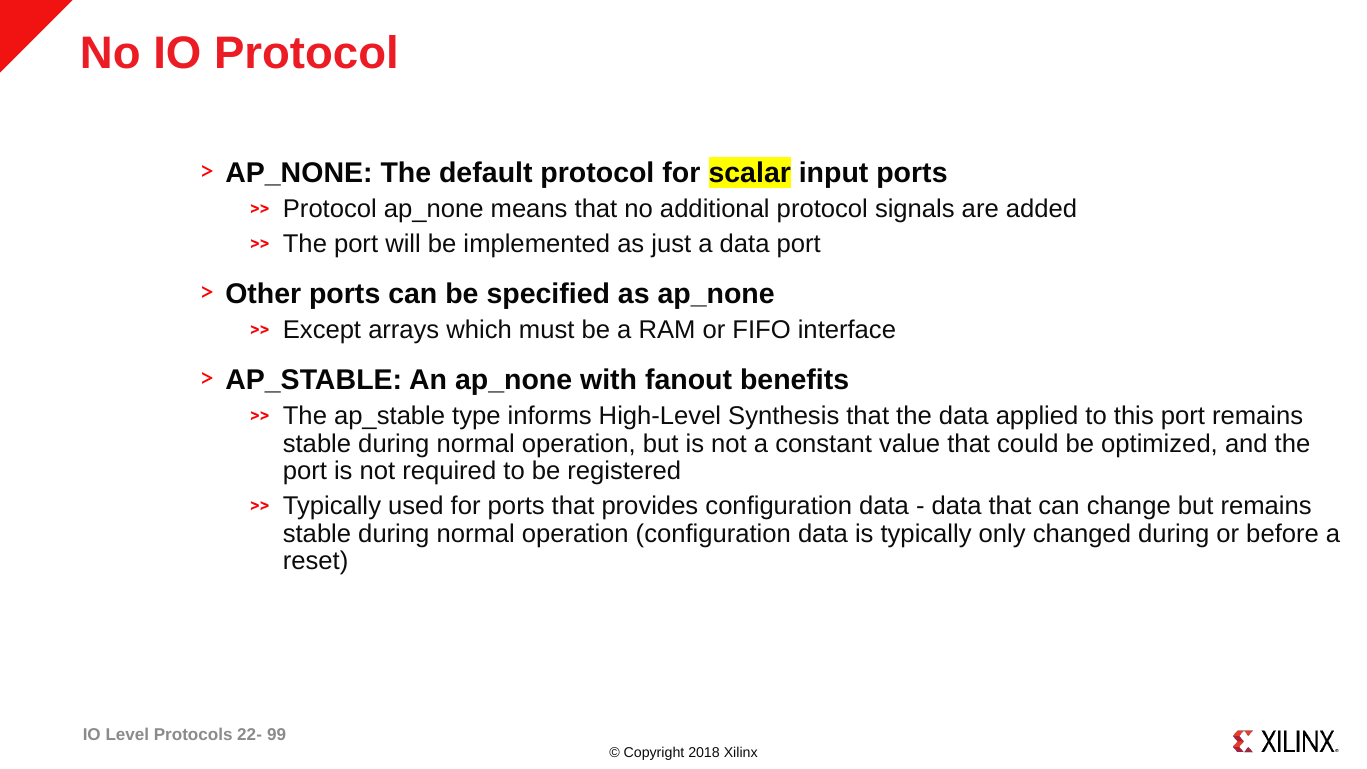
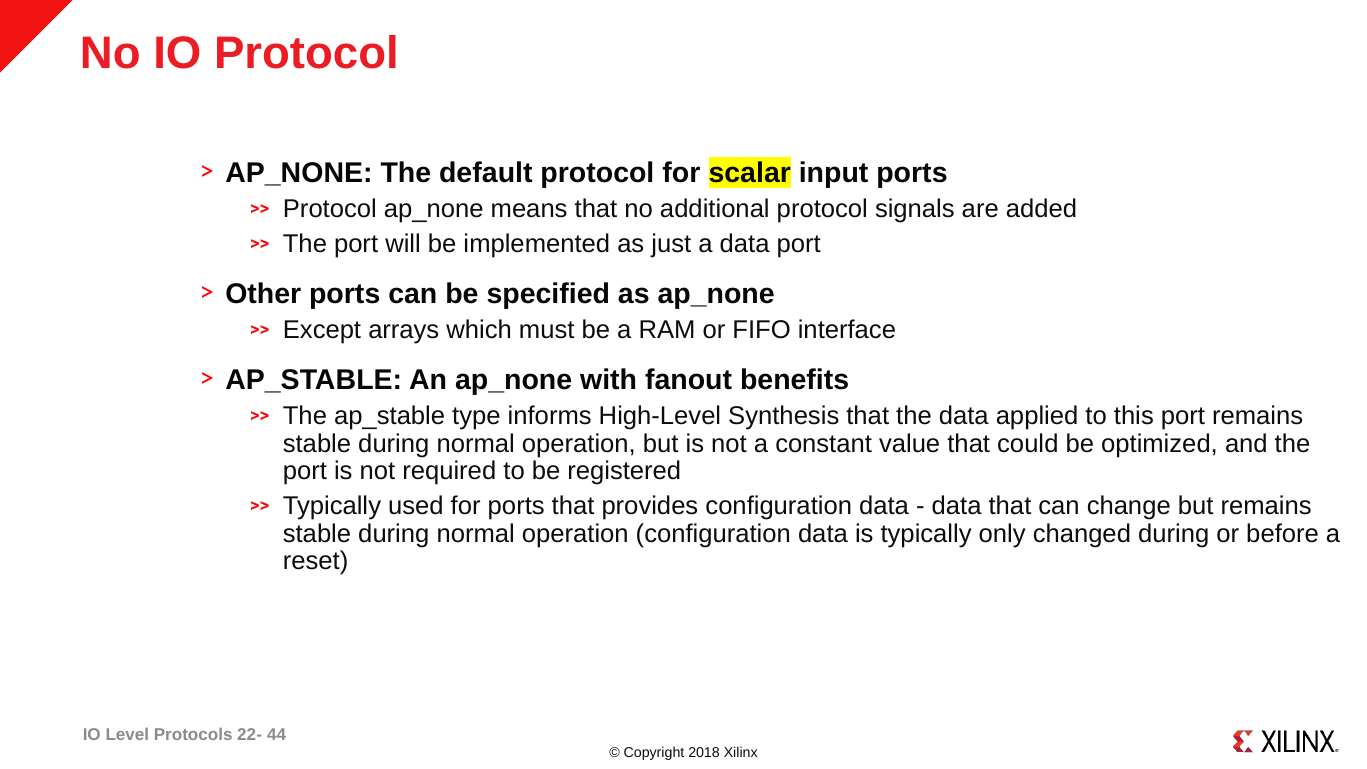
99: 99 -> 44 (277, 734)
